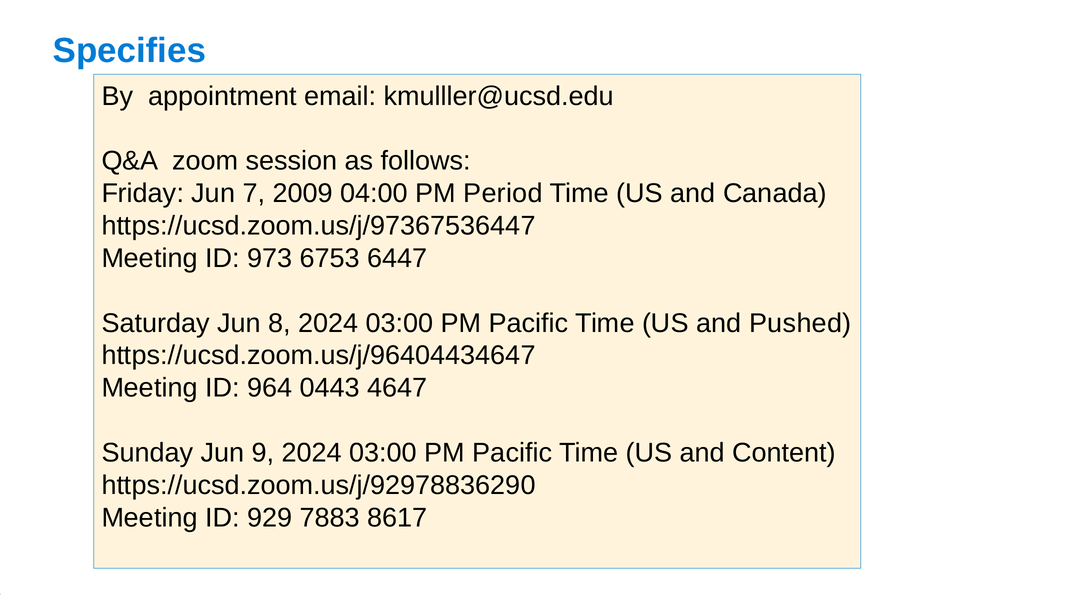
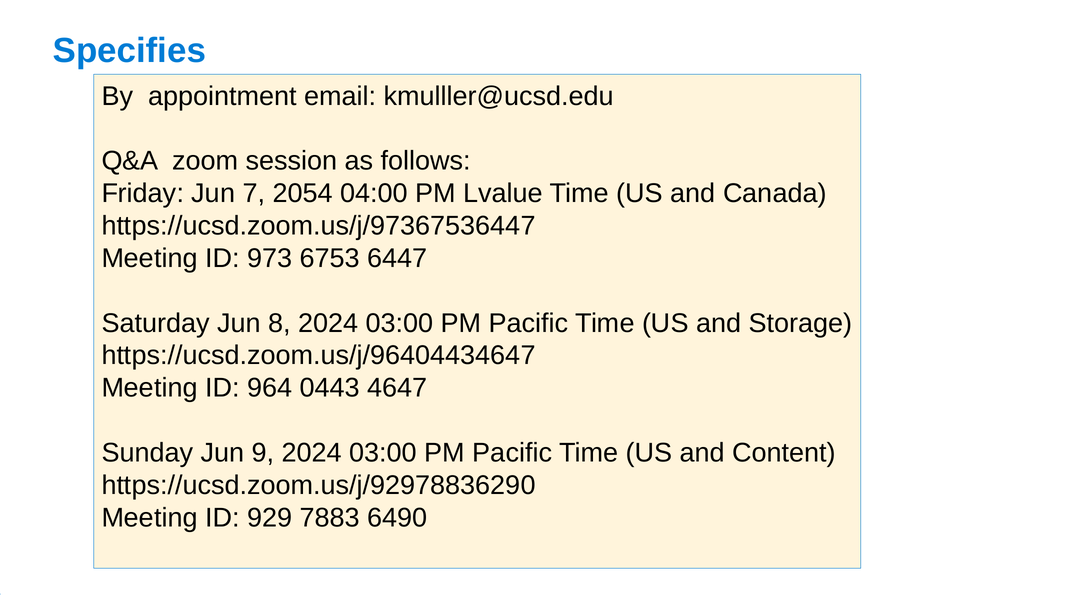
2009: 2009 -> 2054 (303, 193)
Period: Period -> Lvalue (503, 193)
Pushed: Pushed -> Storage (800, 323)
8617: 8617 -> 6490 (397, 518)
